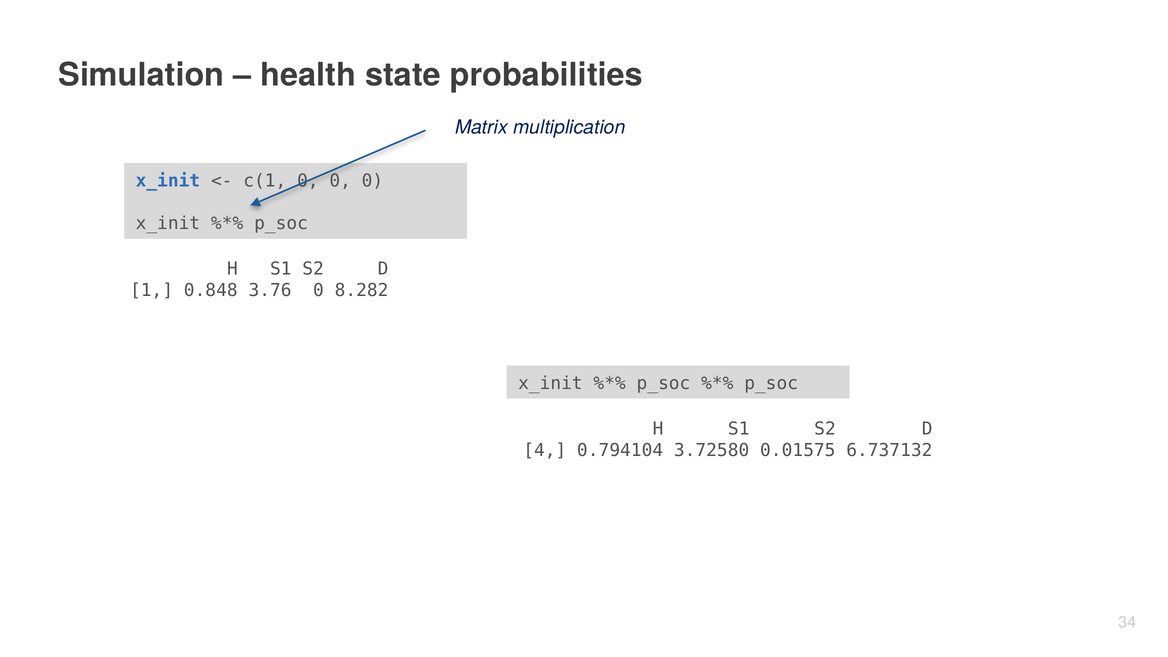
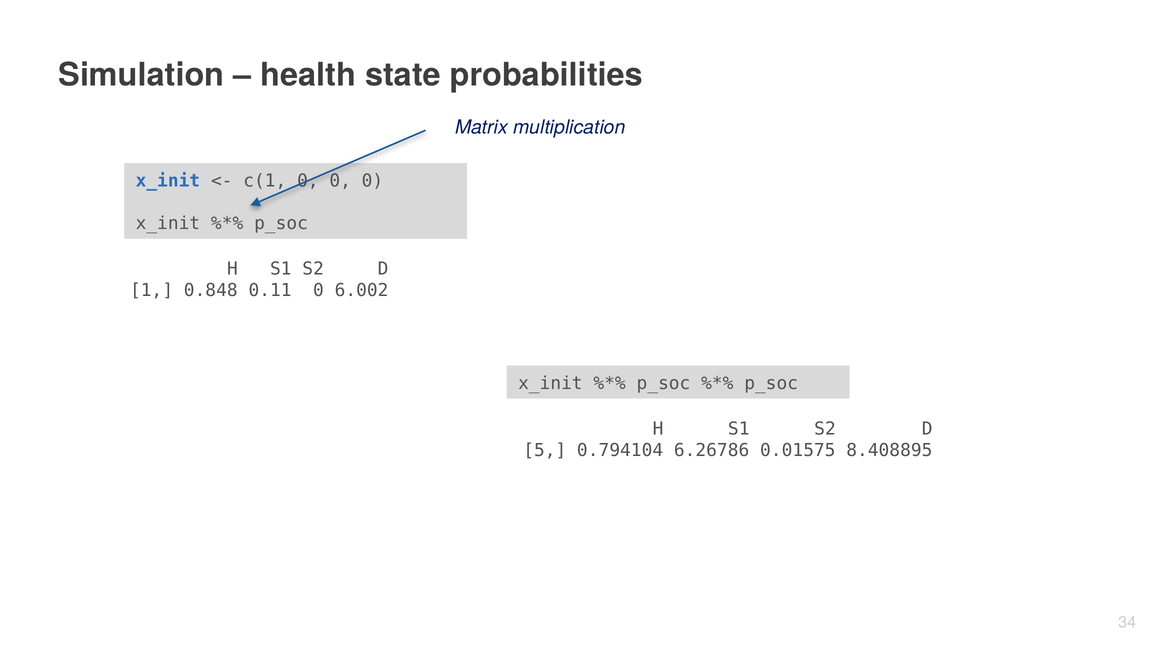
3.76: 3.76 -> 0.11 (270, 290)
8.282: 8.282 -> 6.002 (362, 290)
4: 4 -> 5 (545, 450)
3.72580: 3.72580 -> 6.26786 (712, 450)
6.737132: 6.737132 -> 8.408895 (889, 450)
